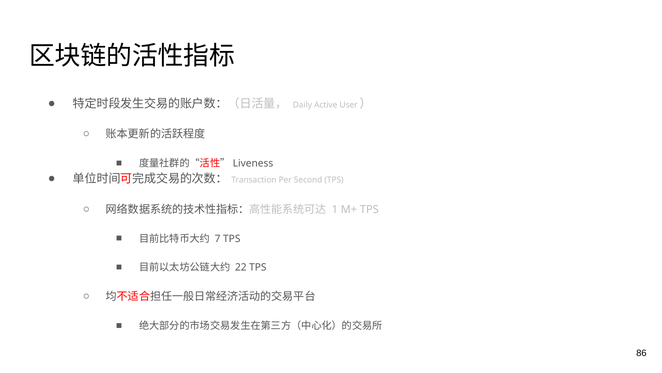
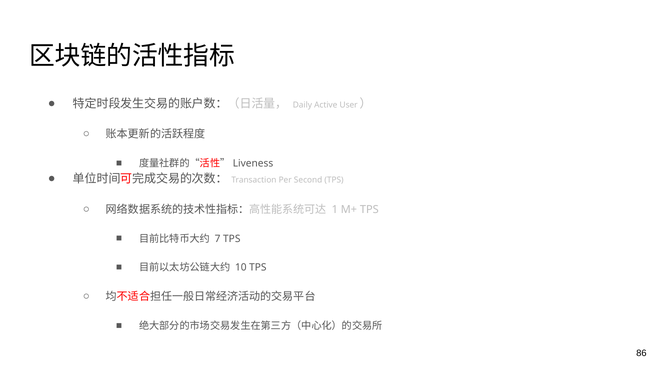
22: 22 -> 10 (241, 267)
